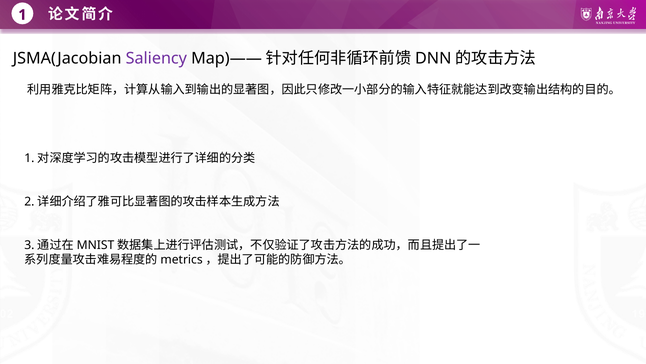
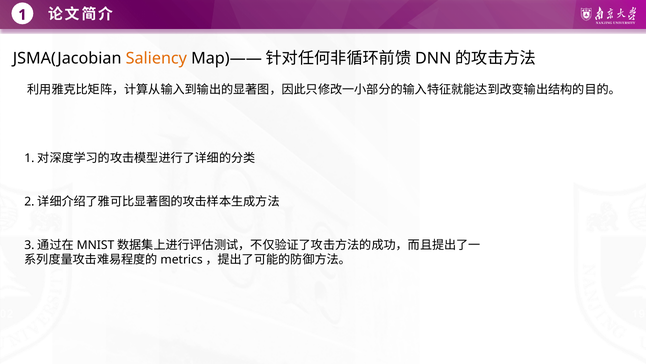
Saliency colour: purple -> orange (156, 58)
